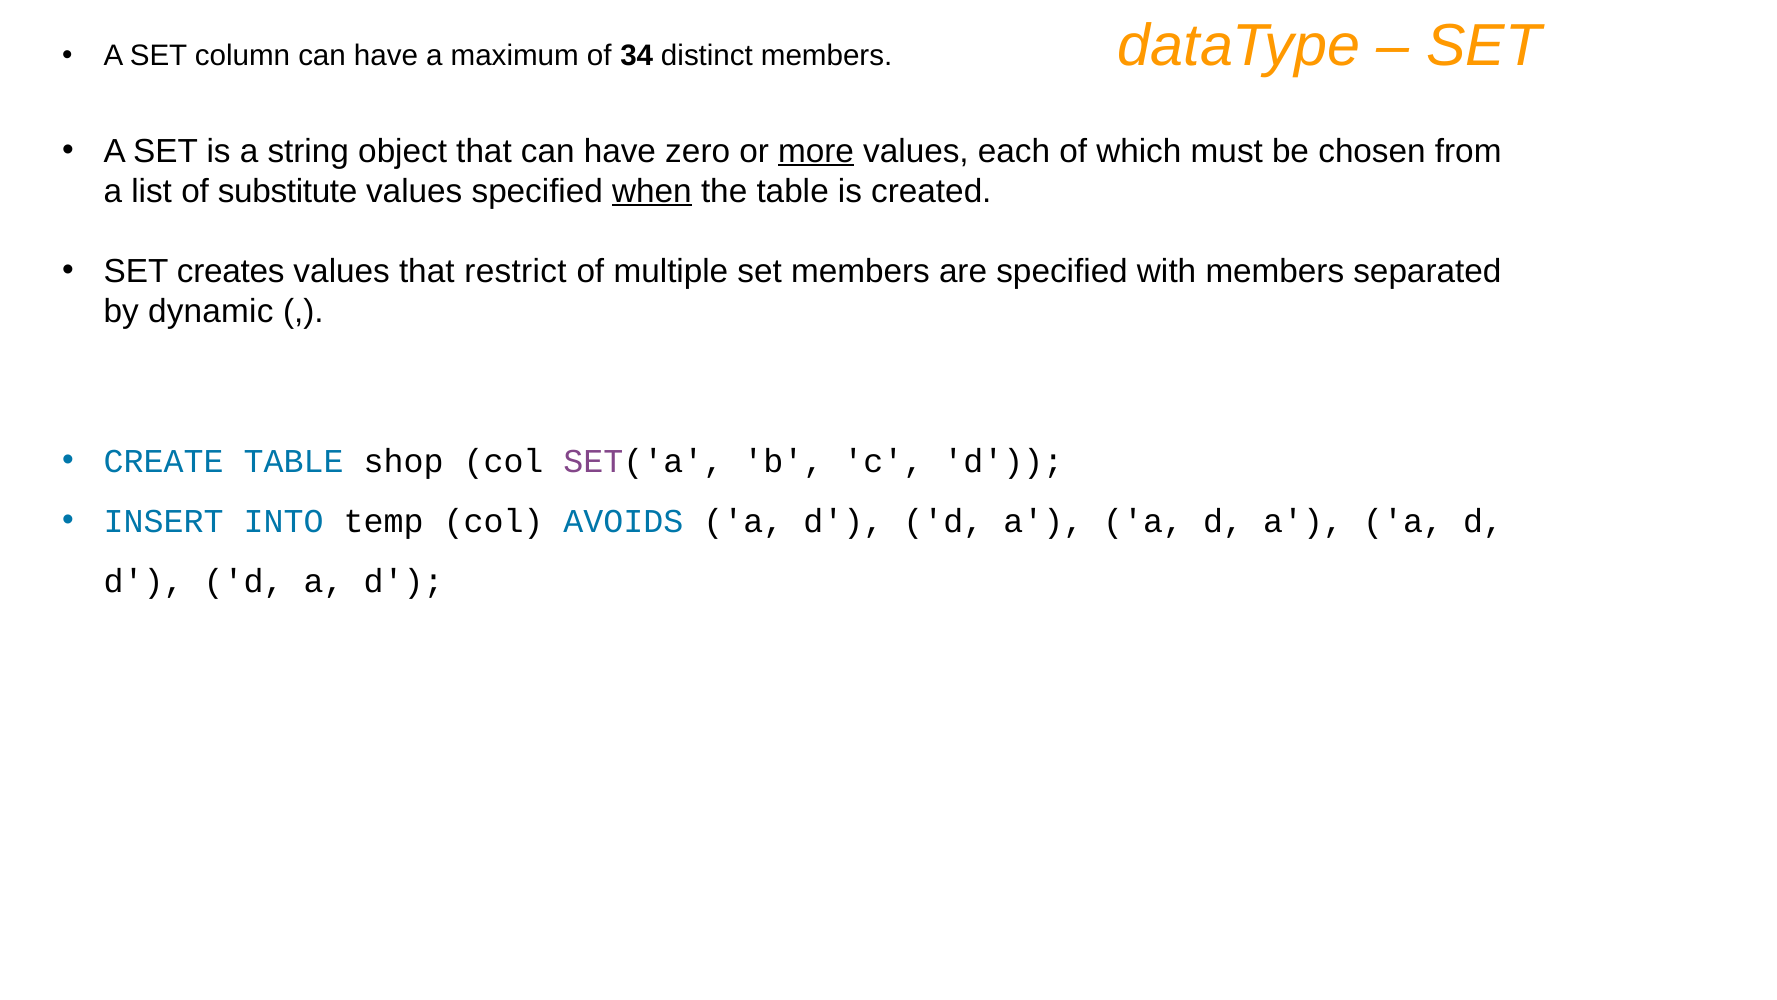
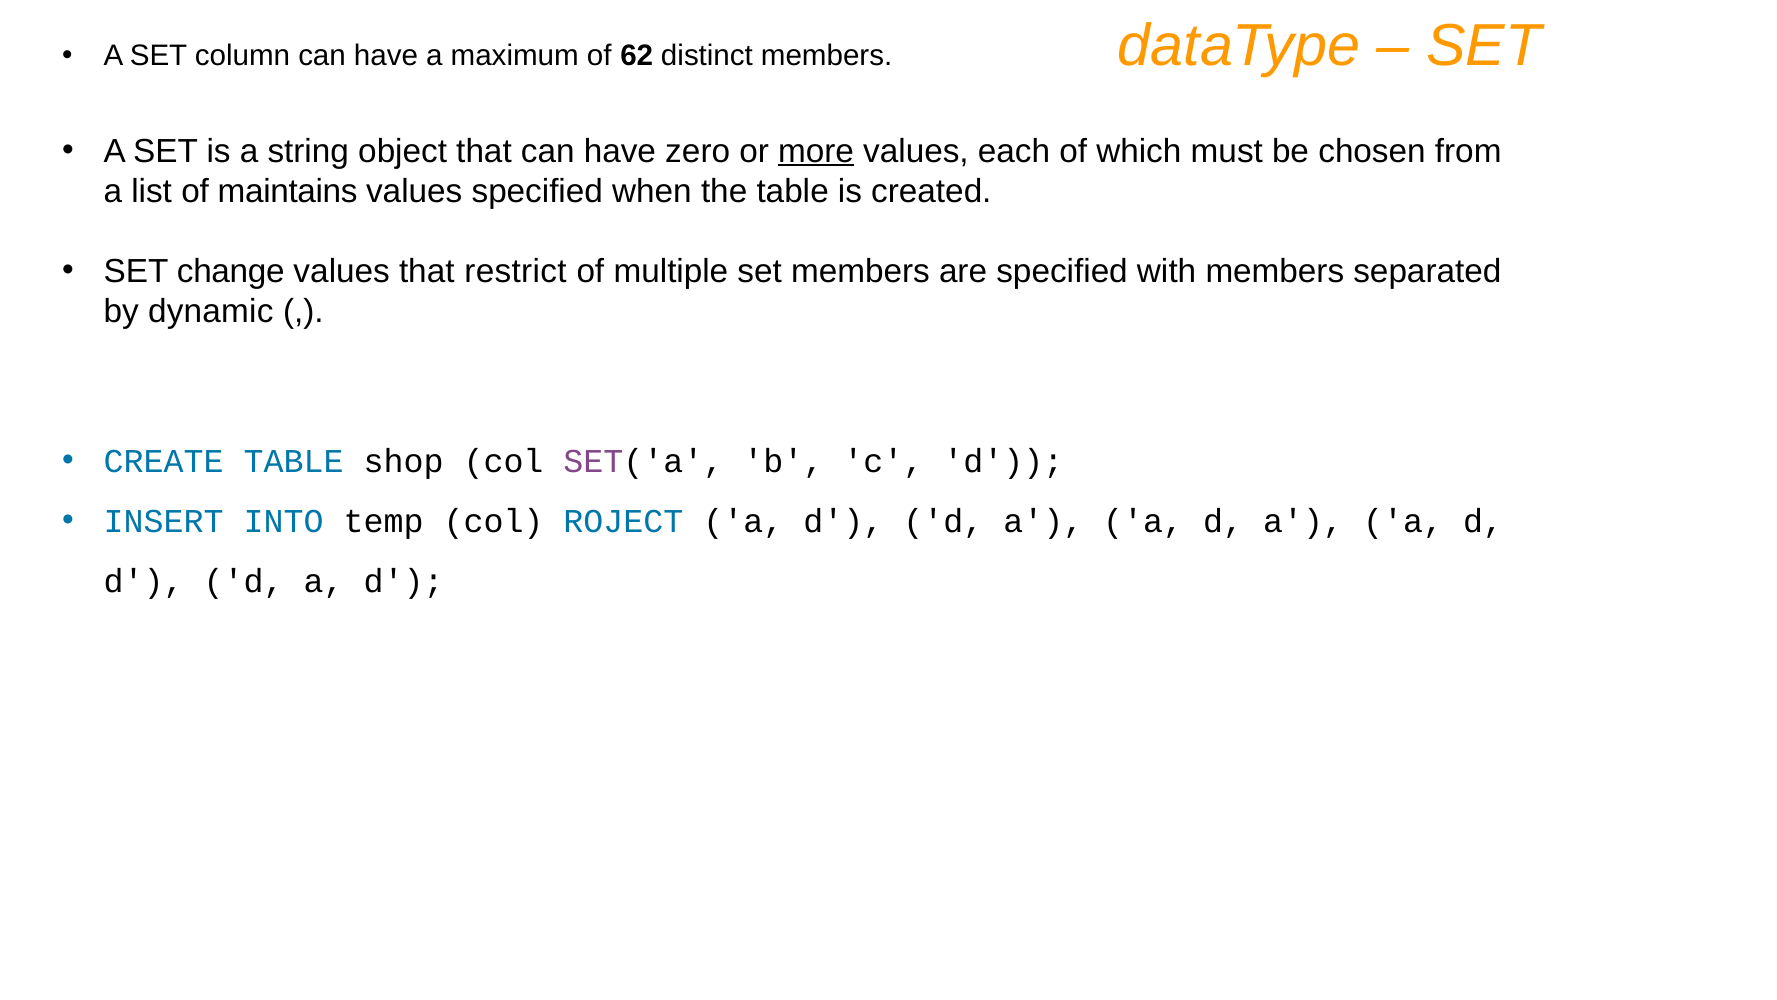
34: 34 -> 62 (637, 56)
substitute: substitute -> maintains (288, 191)
when underline: present -> none (652, 191)
creates: creates -> change (231, 271)
AVOIDS: AVOIDS -> ROJECT (623, 521)
